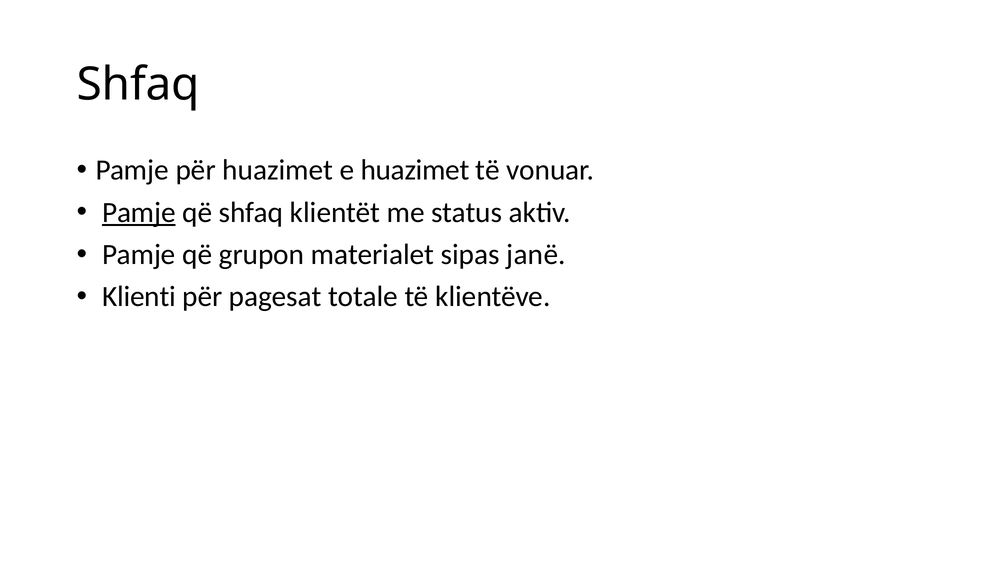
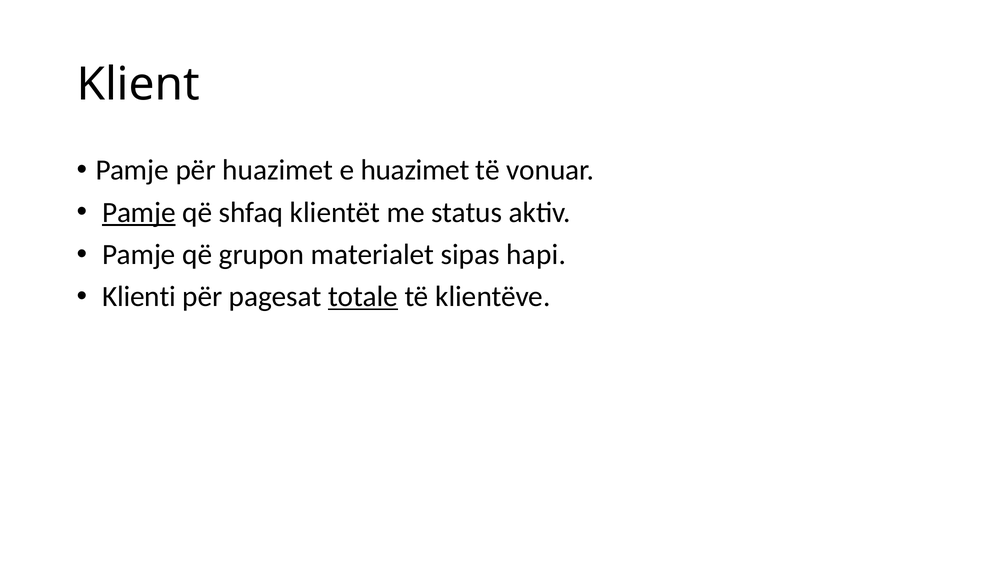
Shfaq: Shfaq -> Klient (138, 85)
janë: janë -> hapi (536, 254)
totale underline: none -> present (363, 297)
